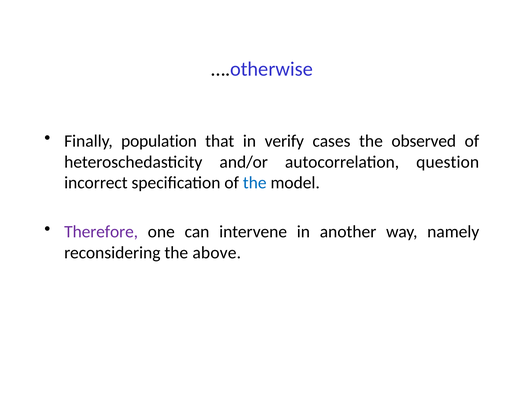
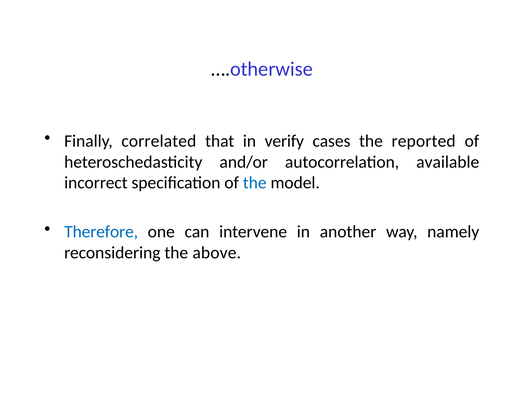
population: population -> correlated (159, 141)
observed: observed -> reported (424, 141)
question: question -> available (448, 162)
Therefore colour: purple -> blue (101, 232)
